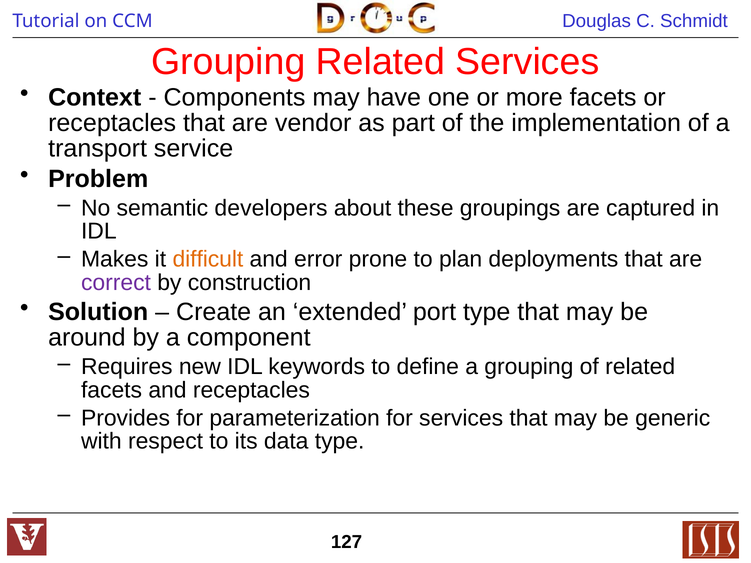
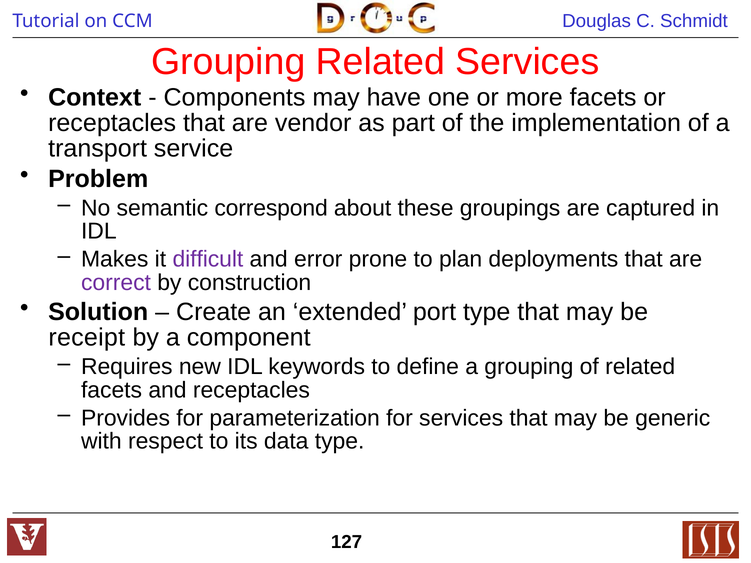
developers: developers -> correspond (271, 208)
difficult colour: orange -> purple (208, 259)
around: around -> receipt (87, 338)
